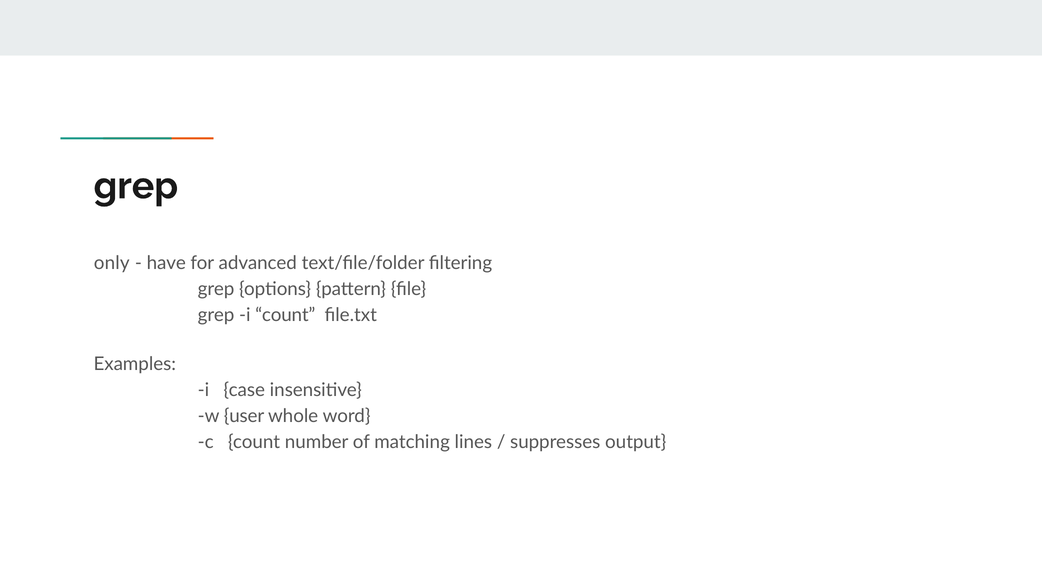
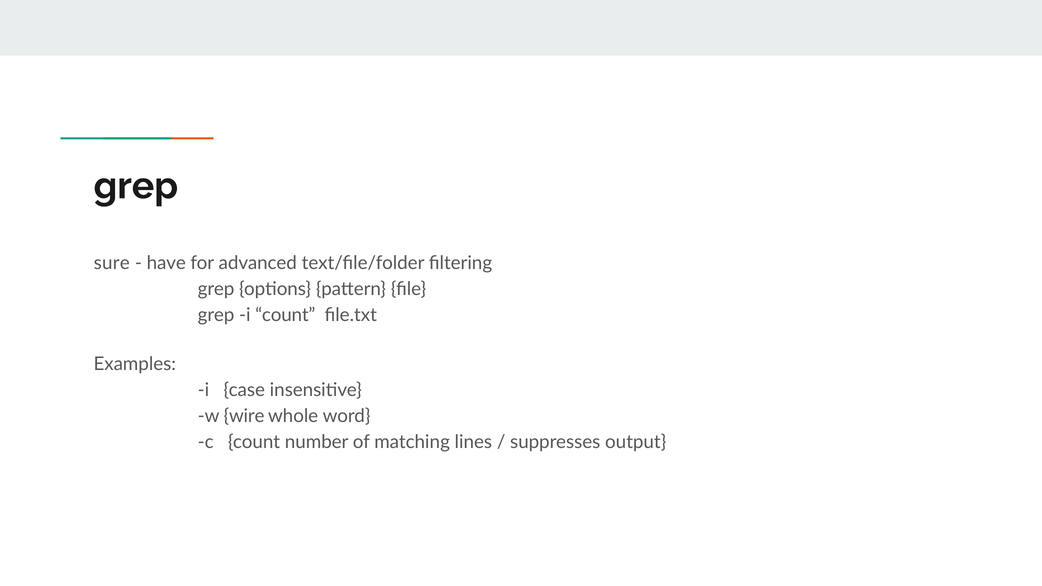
only: only -> sure (112, 263)
user: user -> wire (244, 416)
